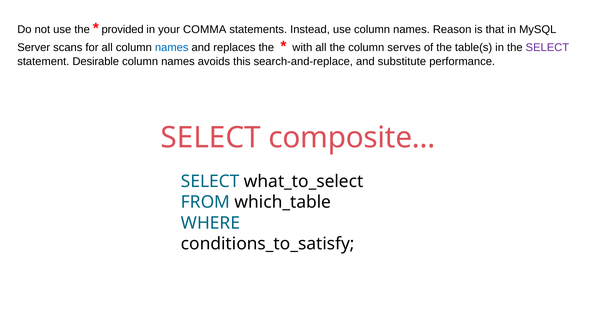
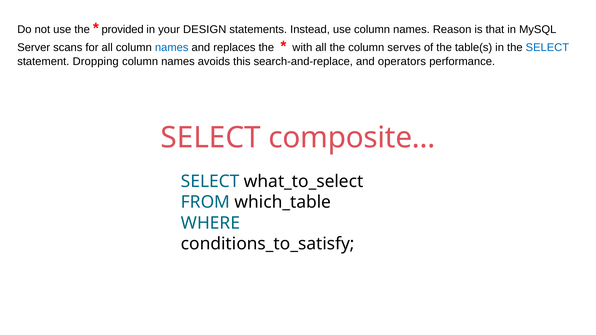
COMMA: COMMA -> DESIGN (205, 30)
SELECT colour: purple -> blue (547, 48)
Desirable: Desirable -> Dropping (96, 62)
substitute: substitute -> operators (402, 62)
